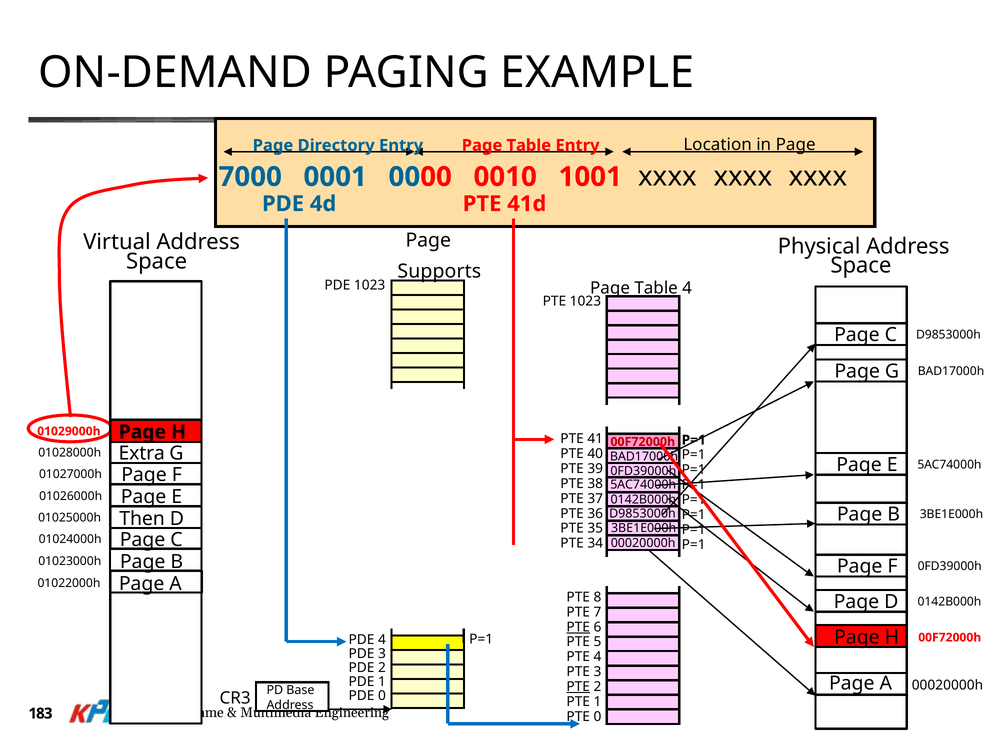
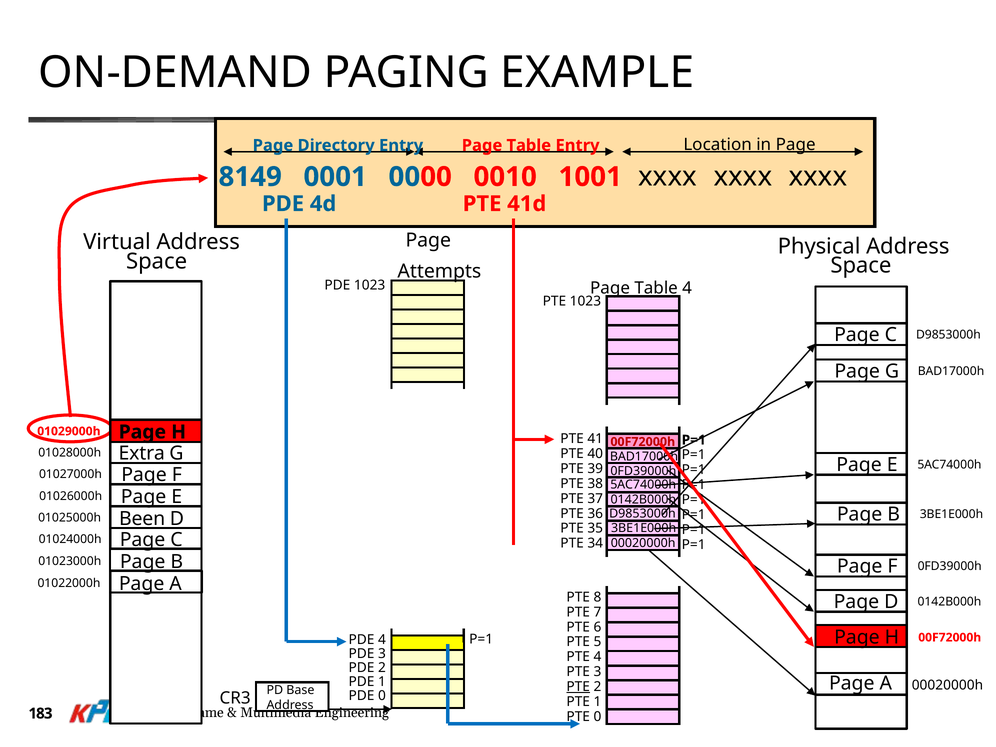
7000: 7000 -> 8149 (250, 177)
Supports: Supports -> Attempts (439, 271)
Then: Then -> Been (142, 519)
PTE underline: present -> none (578, 627)
